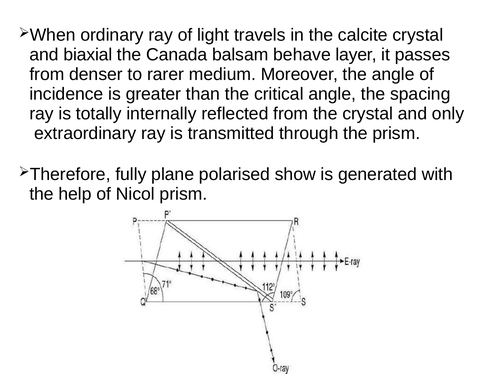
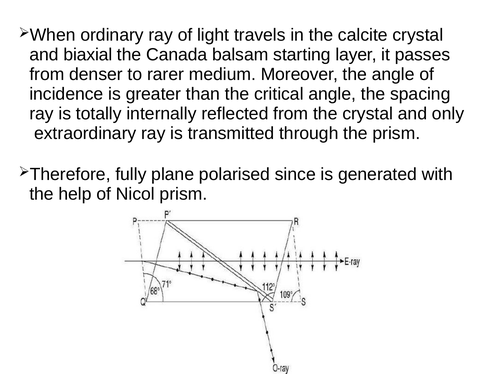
behave: behave -> starting (302, 55)
show: show -> since (295, 174)
